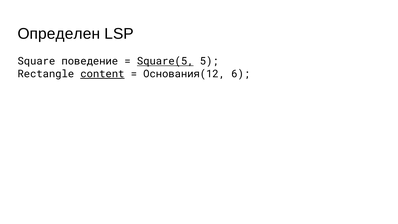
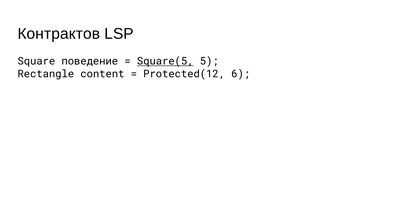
Определен: Определен -> Контрактов (59, 34)
content underline: present -> none (102, 74)
Основания(12: Основания(12 -> Protected(12 (184, 74)
